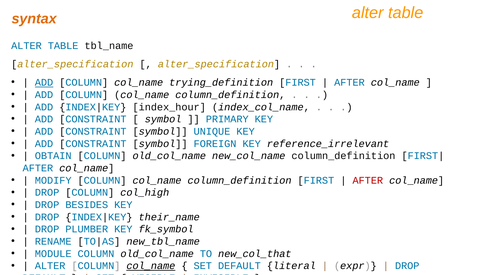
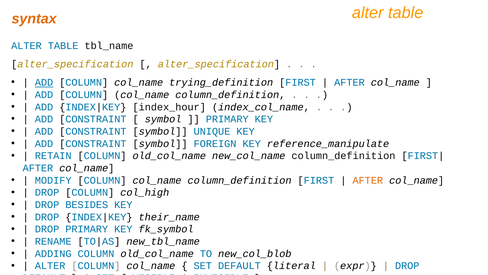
reference_irrelevant: reference_irrelevant -> reference_manipulate (328, 143)
OBTAIN: OBTAIN -> RETAIN (53, 156)
AFTER colour: red -> orange (368, 180)
DROP PLUMBER: PLUMBER -> PRIMARY (87, 229)
MODULE: MODULE -> ADDING (53, 253)
new_col_that: new_col_that -> new_col_blob (255, 253)
col_name underline: present -> none (151, 265)
